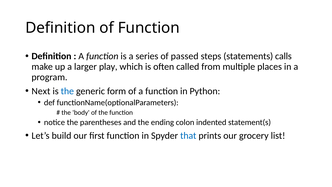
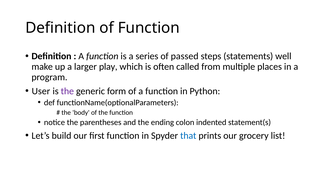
calls: calls -> well (283, 56)
Next: Next -> User (41, 91)
the colour: blue -> purple (67, 91)
